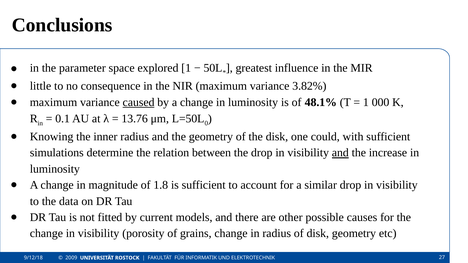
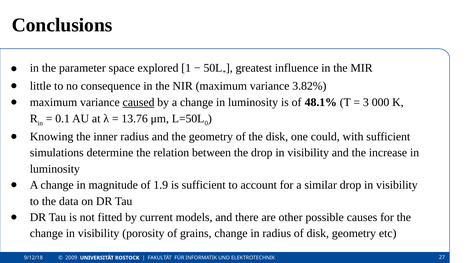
1: 1 -> 3 (366, 102)
and underline: present -> none (340, 153)
1.8: 1.8 -> 1.9 (161, 185)
